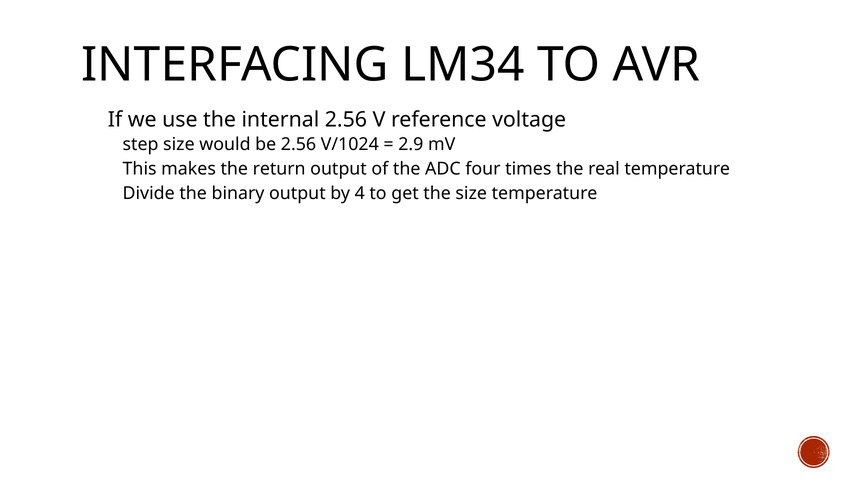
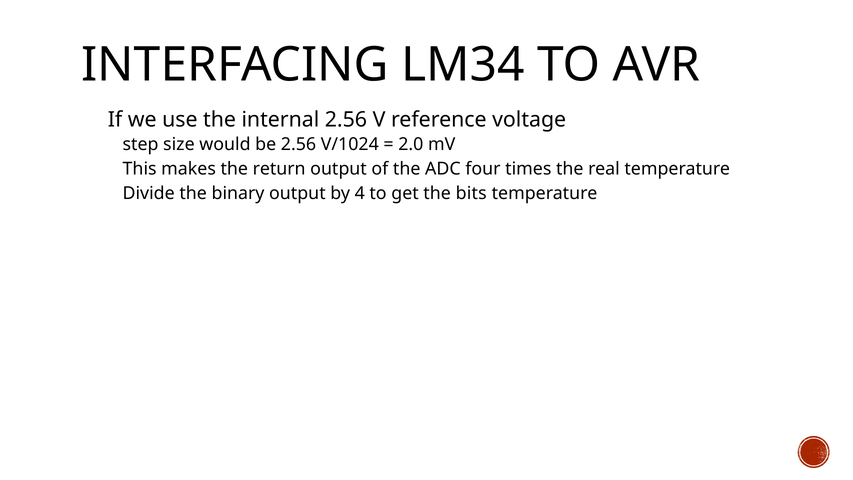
2.9: 2.9 -> 2.0 (411, 144)
the size: size -> bits (471, 193)
